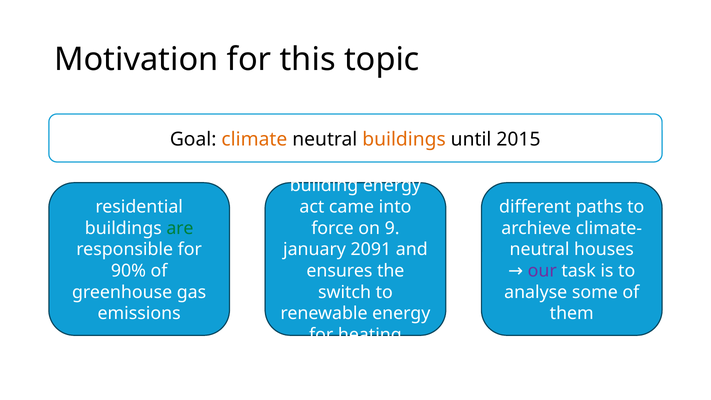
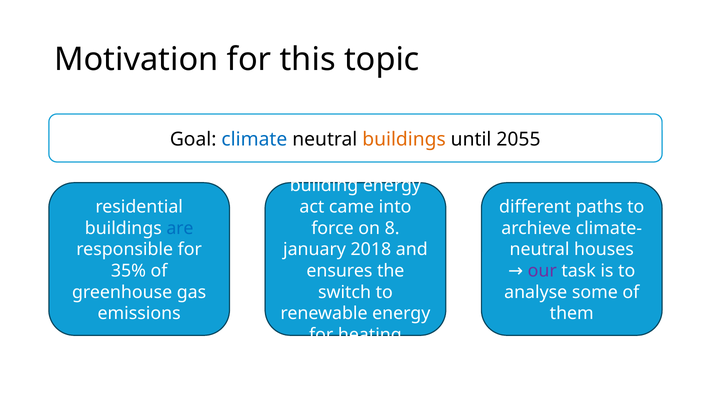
climate colour: orange -> blue (254, 139)
2015: 2015 -> 2055 (518, 139)
are colour: green -> blue (180, 228)
9: 9 -> 8 (392, 228)
2091: 2091 -> 2018 (371, 250)
90%: 90% -> 35% (128, 271)
